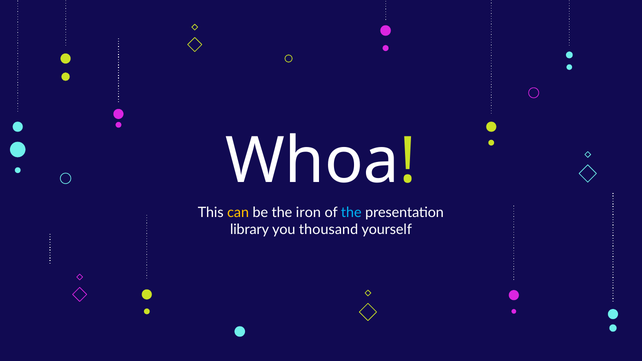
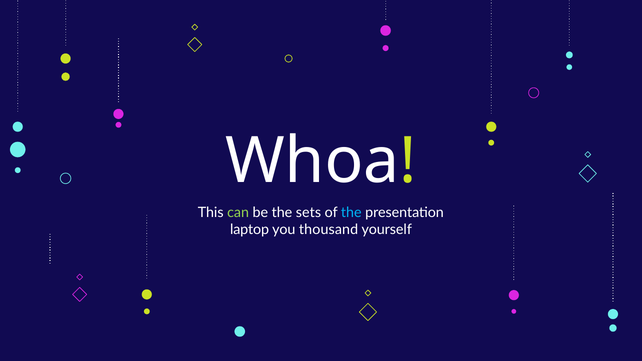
can colour: yellow -> light green (238, 213)
iron: iron -> sets (308, 213)
library: library -> laptop (250, 230)
